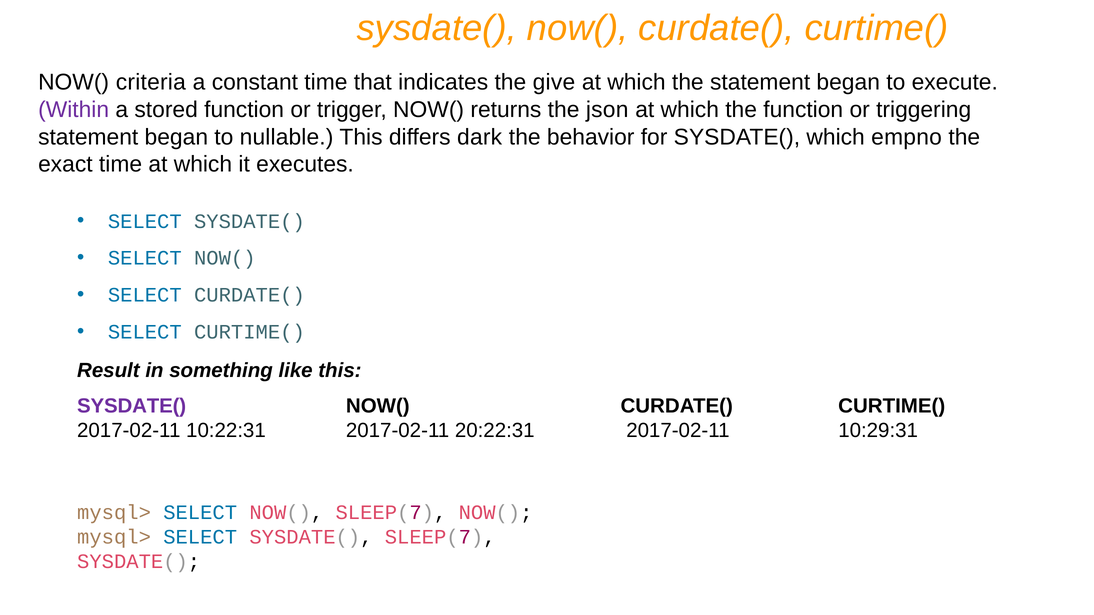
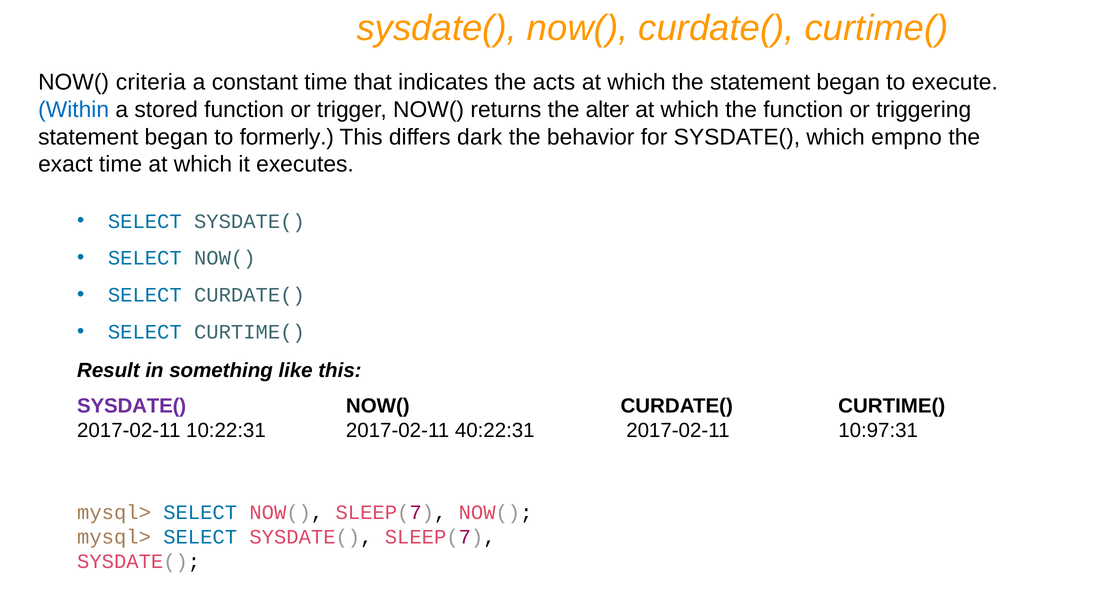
give: give -> acts (554, 82)
Within colour: purple -> blue (74, 110)
json: json -> alter (607, 110)
nullable: nullable -> formerly (287, 137)
20:22:31: 20:22:31 -> 40:22:31 (495, 431)
10:29:31: 10:29:31 -> 10:97:31 (878, 431)
